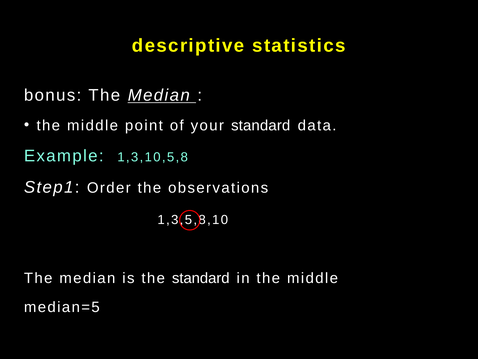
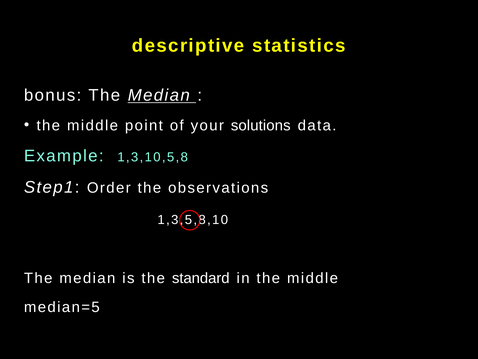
your standard: standard -> solutions (261, 125)
